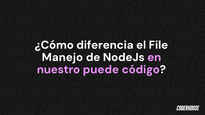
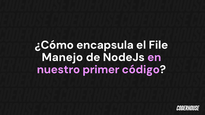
diferencia: diferencia -> encapsula (105, 45)
puede: puede -> primer (101, 70)
